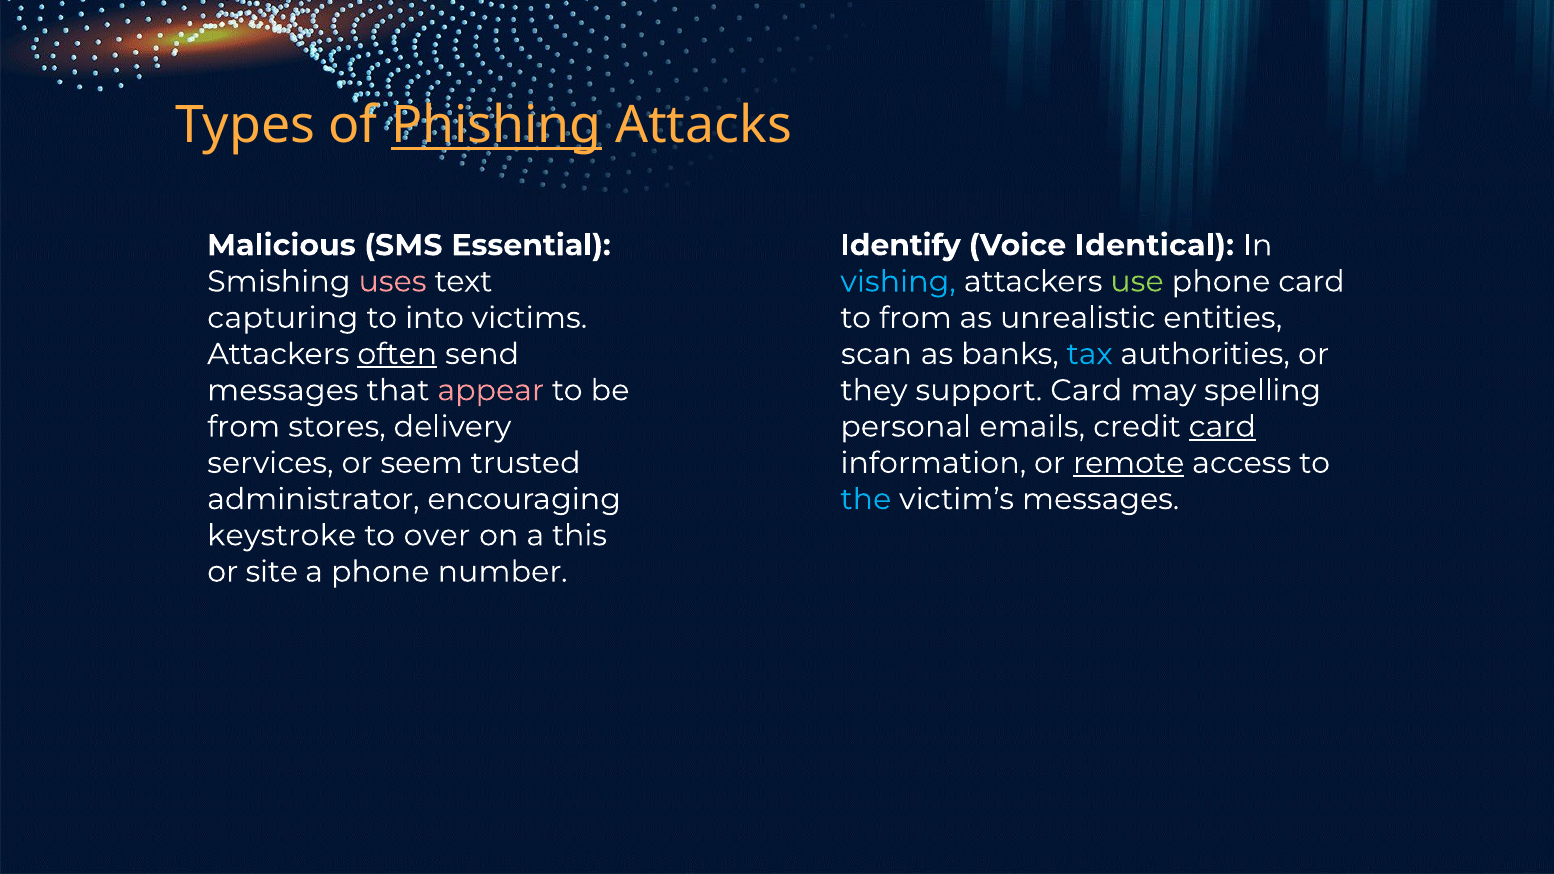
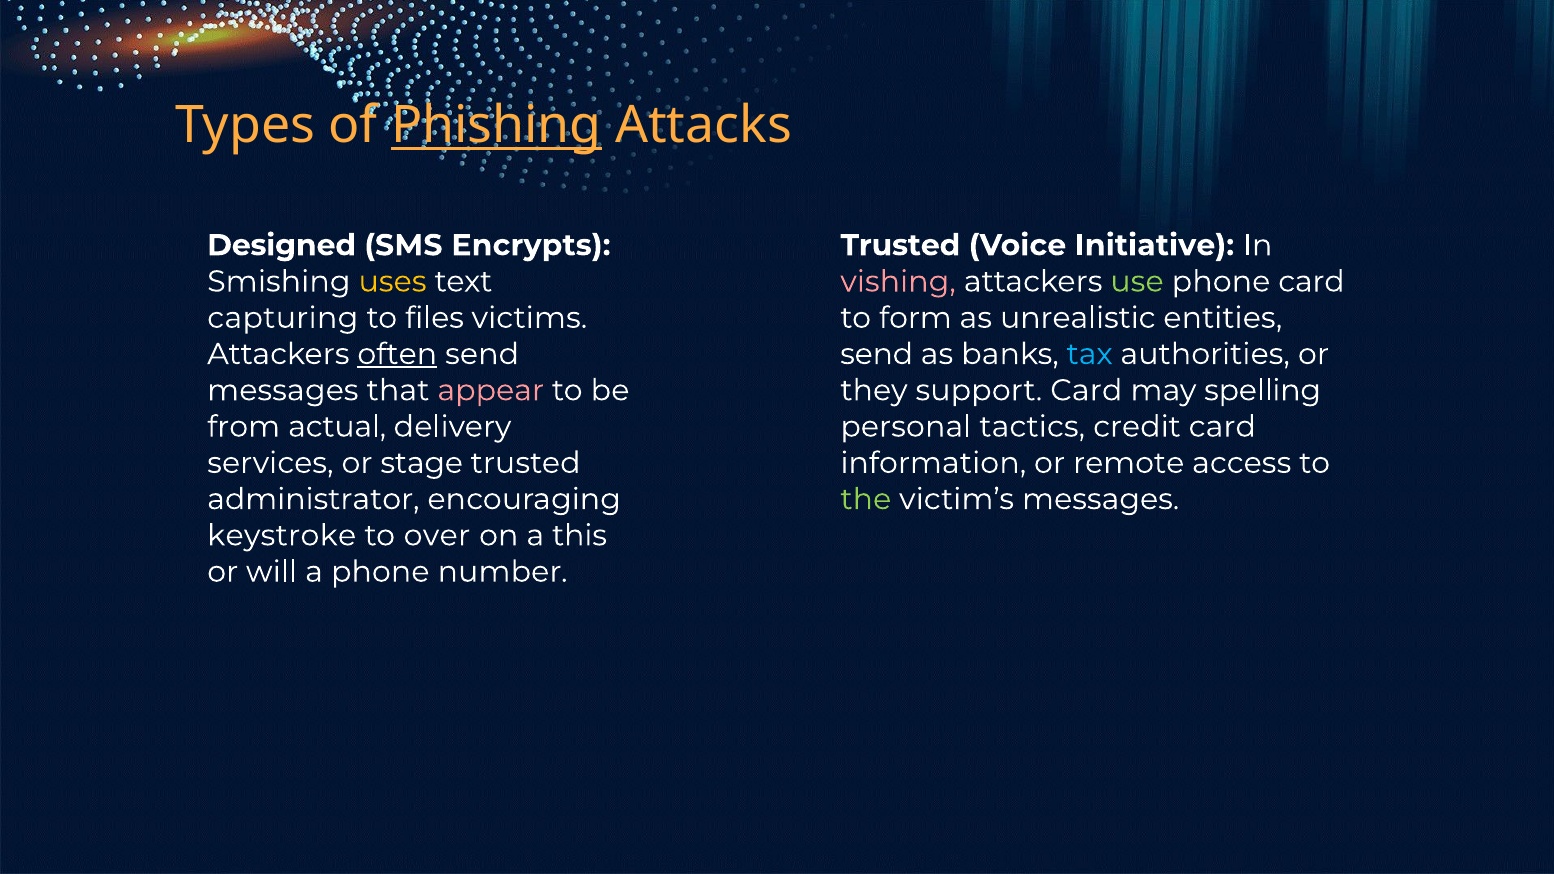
Malicious: Malicious -> Designed (282, 245)
Essential: Essential -> Encrypts (531, 245)
Identify: Identify -> Trusted (900, 245)
Identical: Identical -> Initiative (1154, 245)
uses colour: pink -> yellow (393, 282)
vishing colour: light blue -> pink (898, 282)
into: into -> files (435, 318)
to from: from -> form (915, 318)
scan: scan -> send (877, 354)
stores: stores -> actual (337, 427)
emails: emails -> tactics (1032, 427)
card underline: present -> none (1222, 427)
seem: seem -> stage (422, 463)
remote underline: present -> none (1129, 463)
the colour: light blue -> light green (866, 499)
site: site -> will (272, 572)
